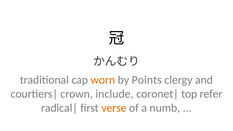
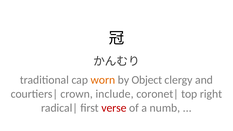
Points: Points -> Object (147, 80)
refer: refer -> right (211, 94)
verse colour: orange -> red (114, 108)
